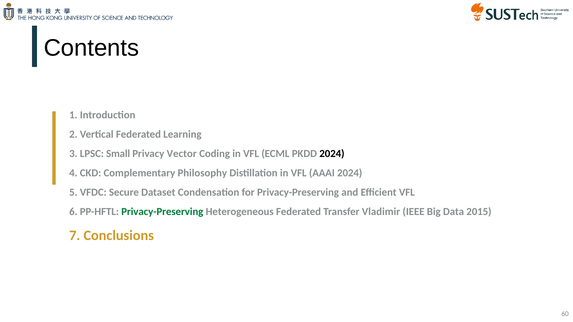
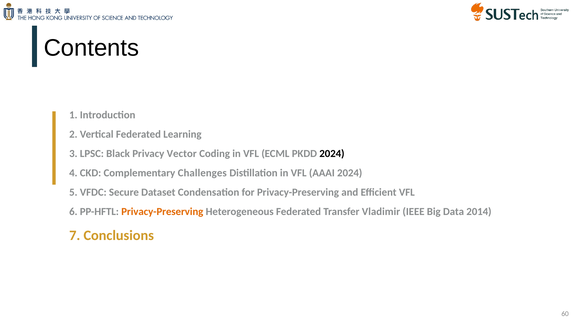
Small: Small -> Black (118, 154)
Philosophy: Philosophy -> Challenges (202, 173)
Privacy-Preserving colour: green -> orange (162, 212)
2015: 2015 -> 2014 (479, 212)
